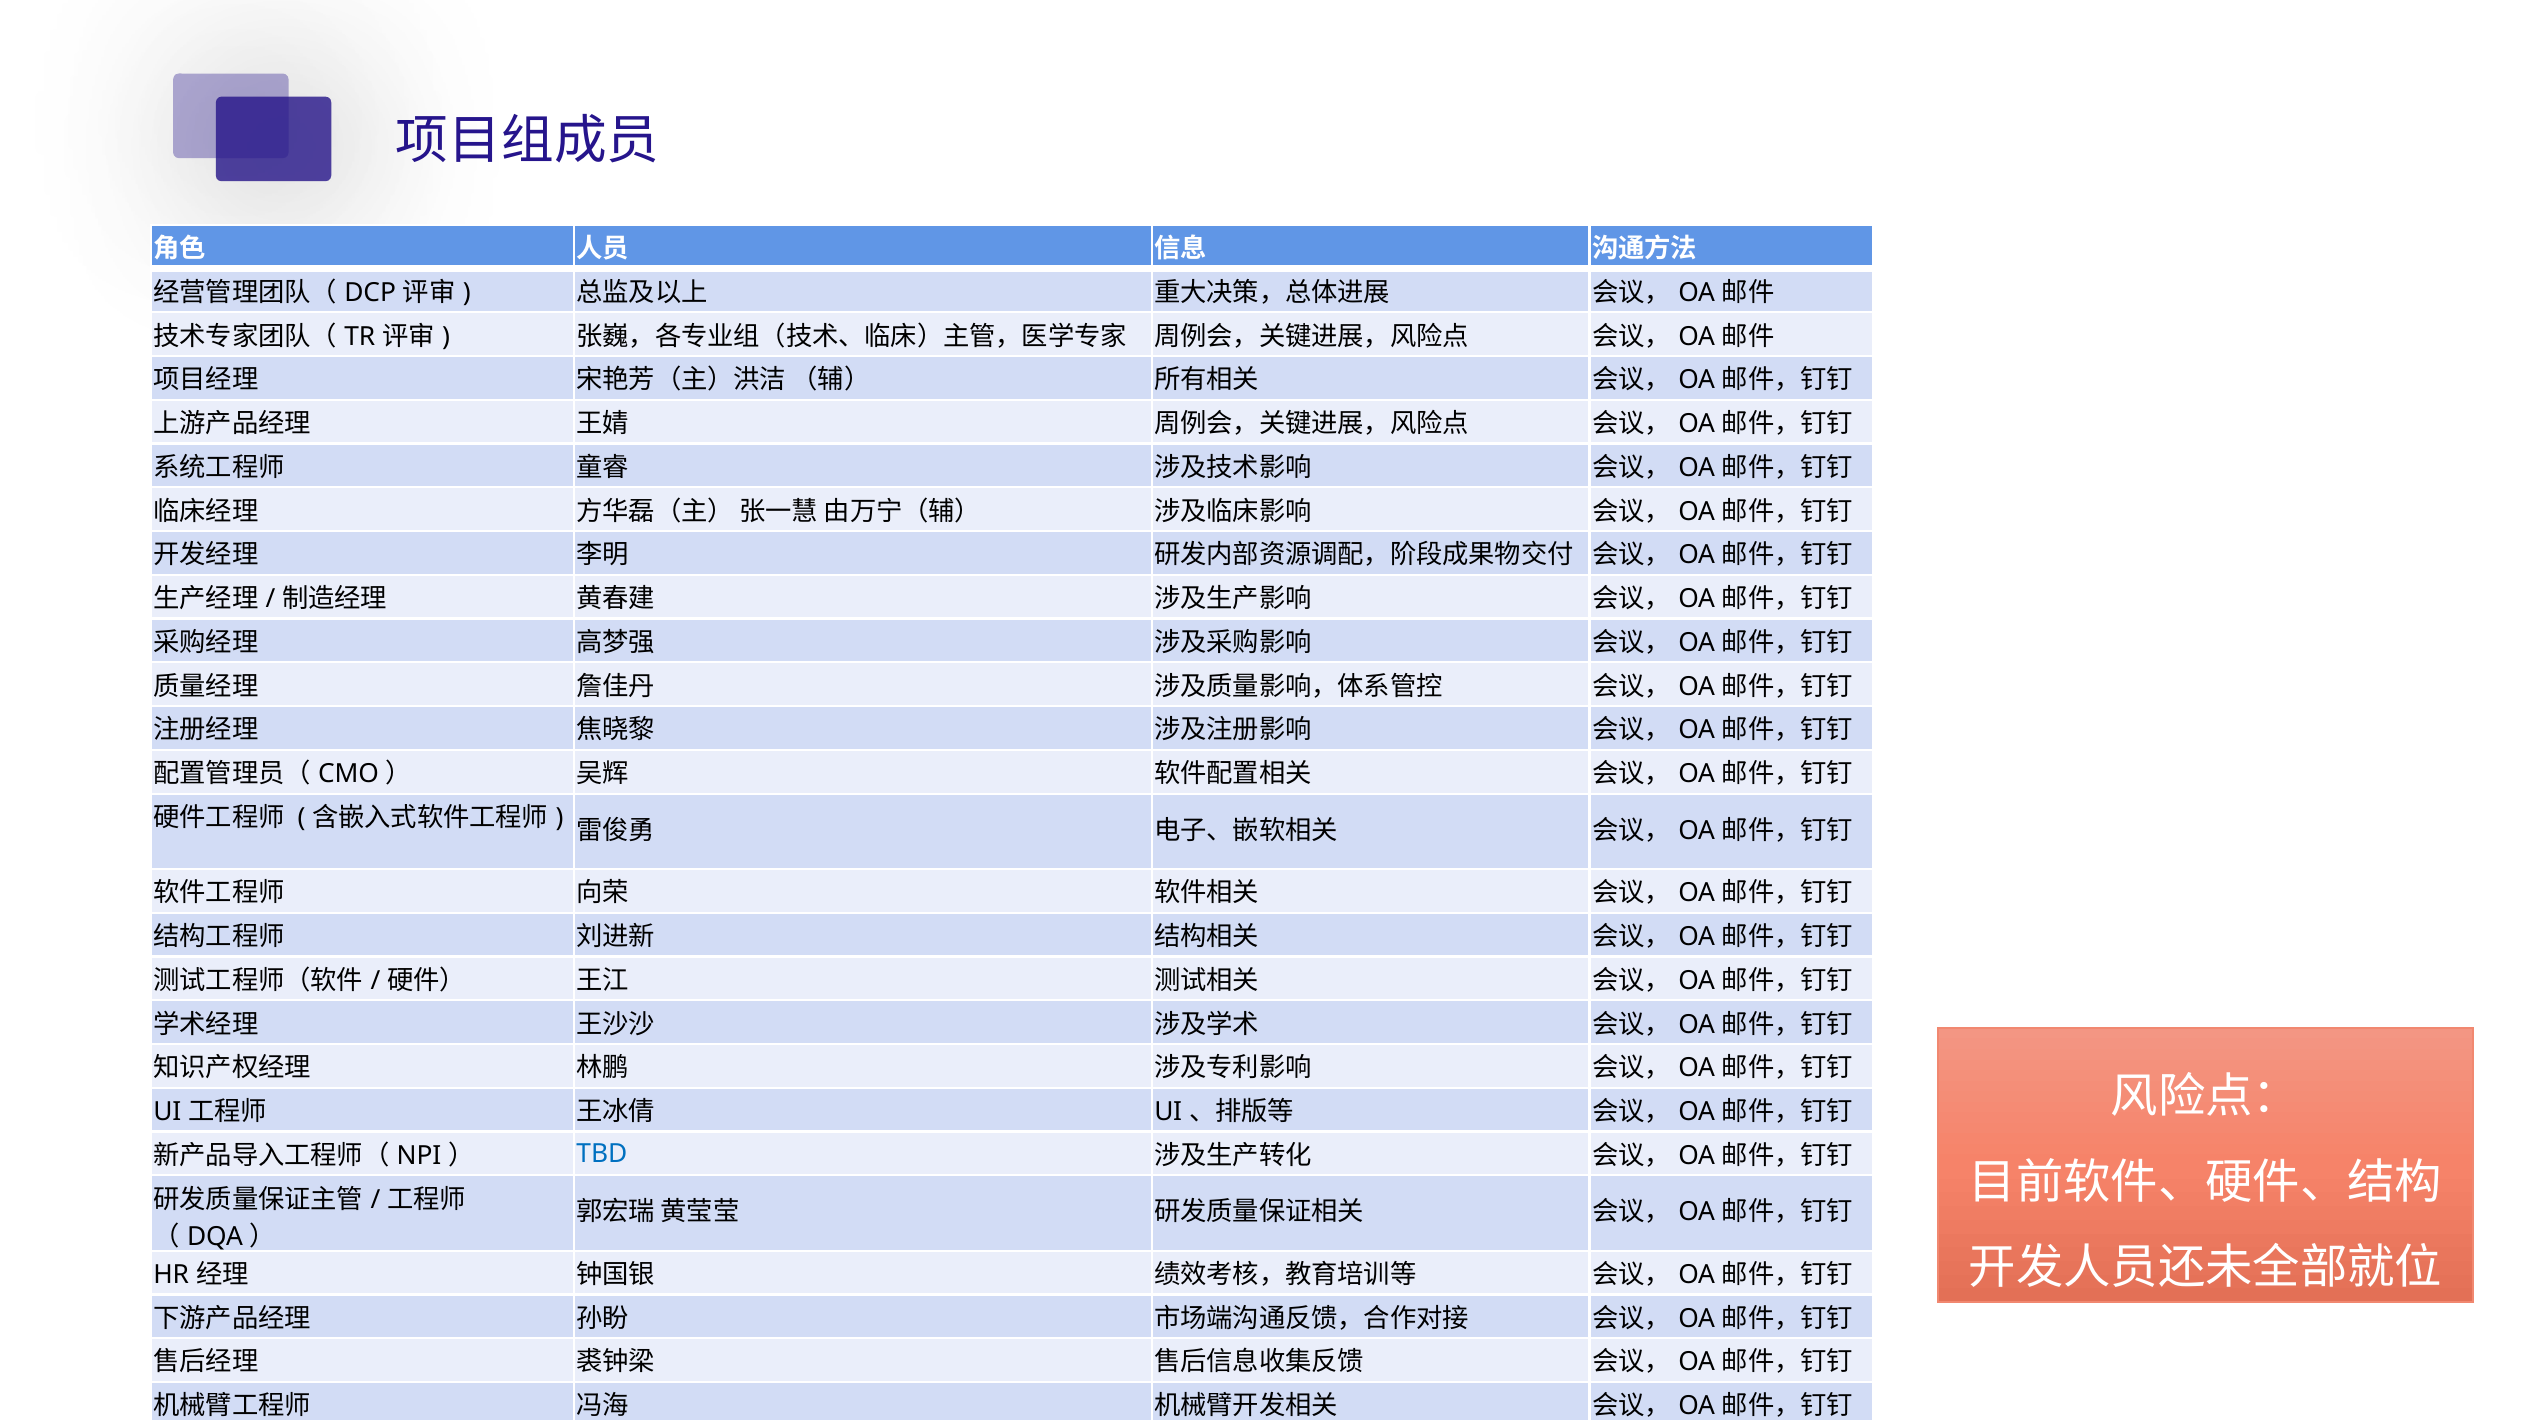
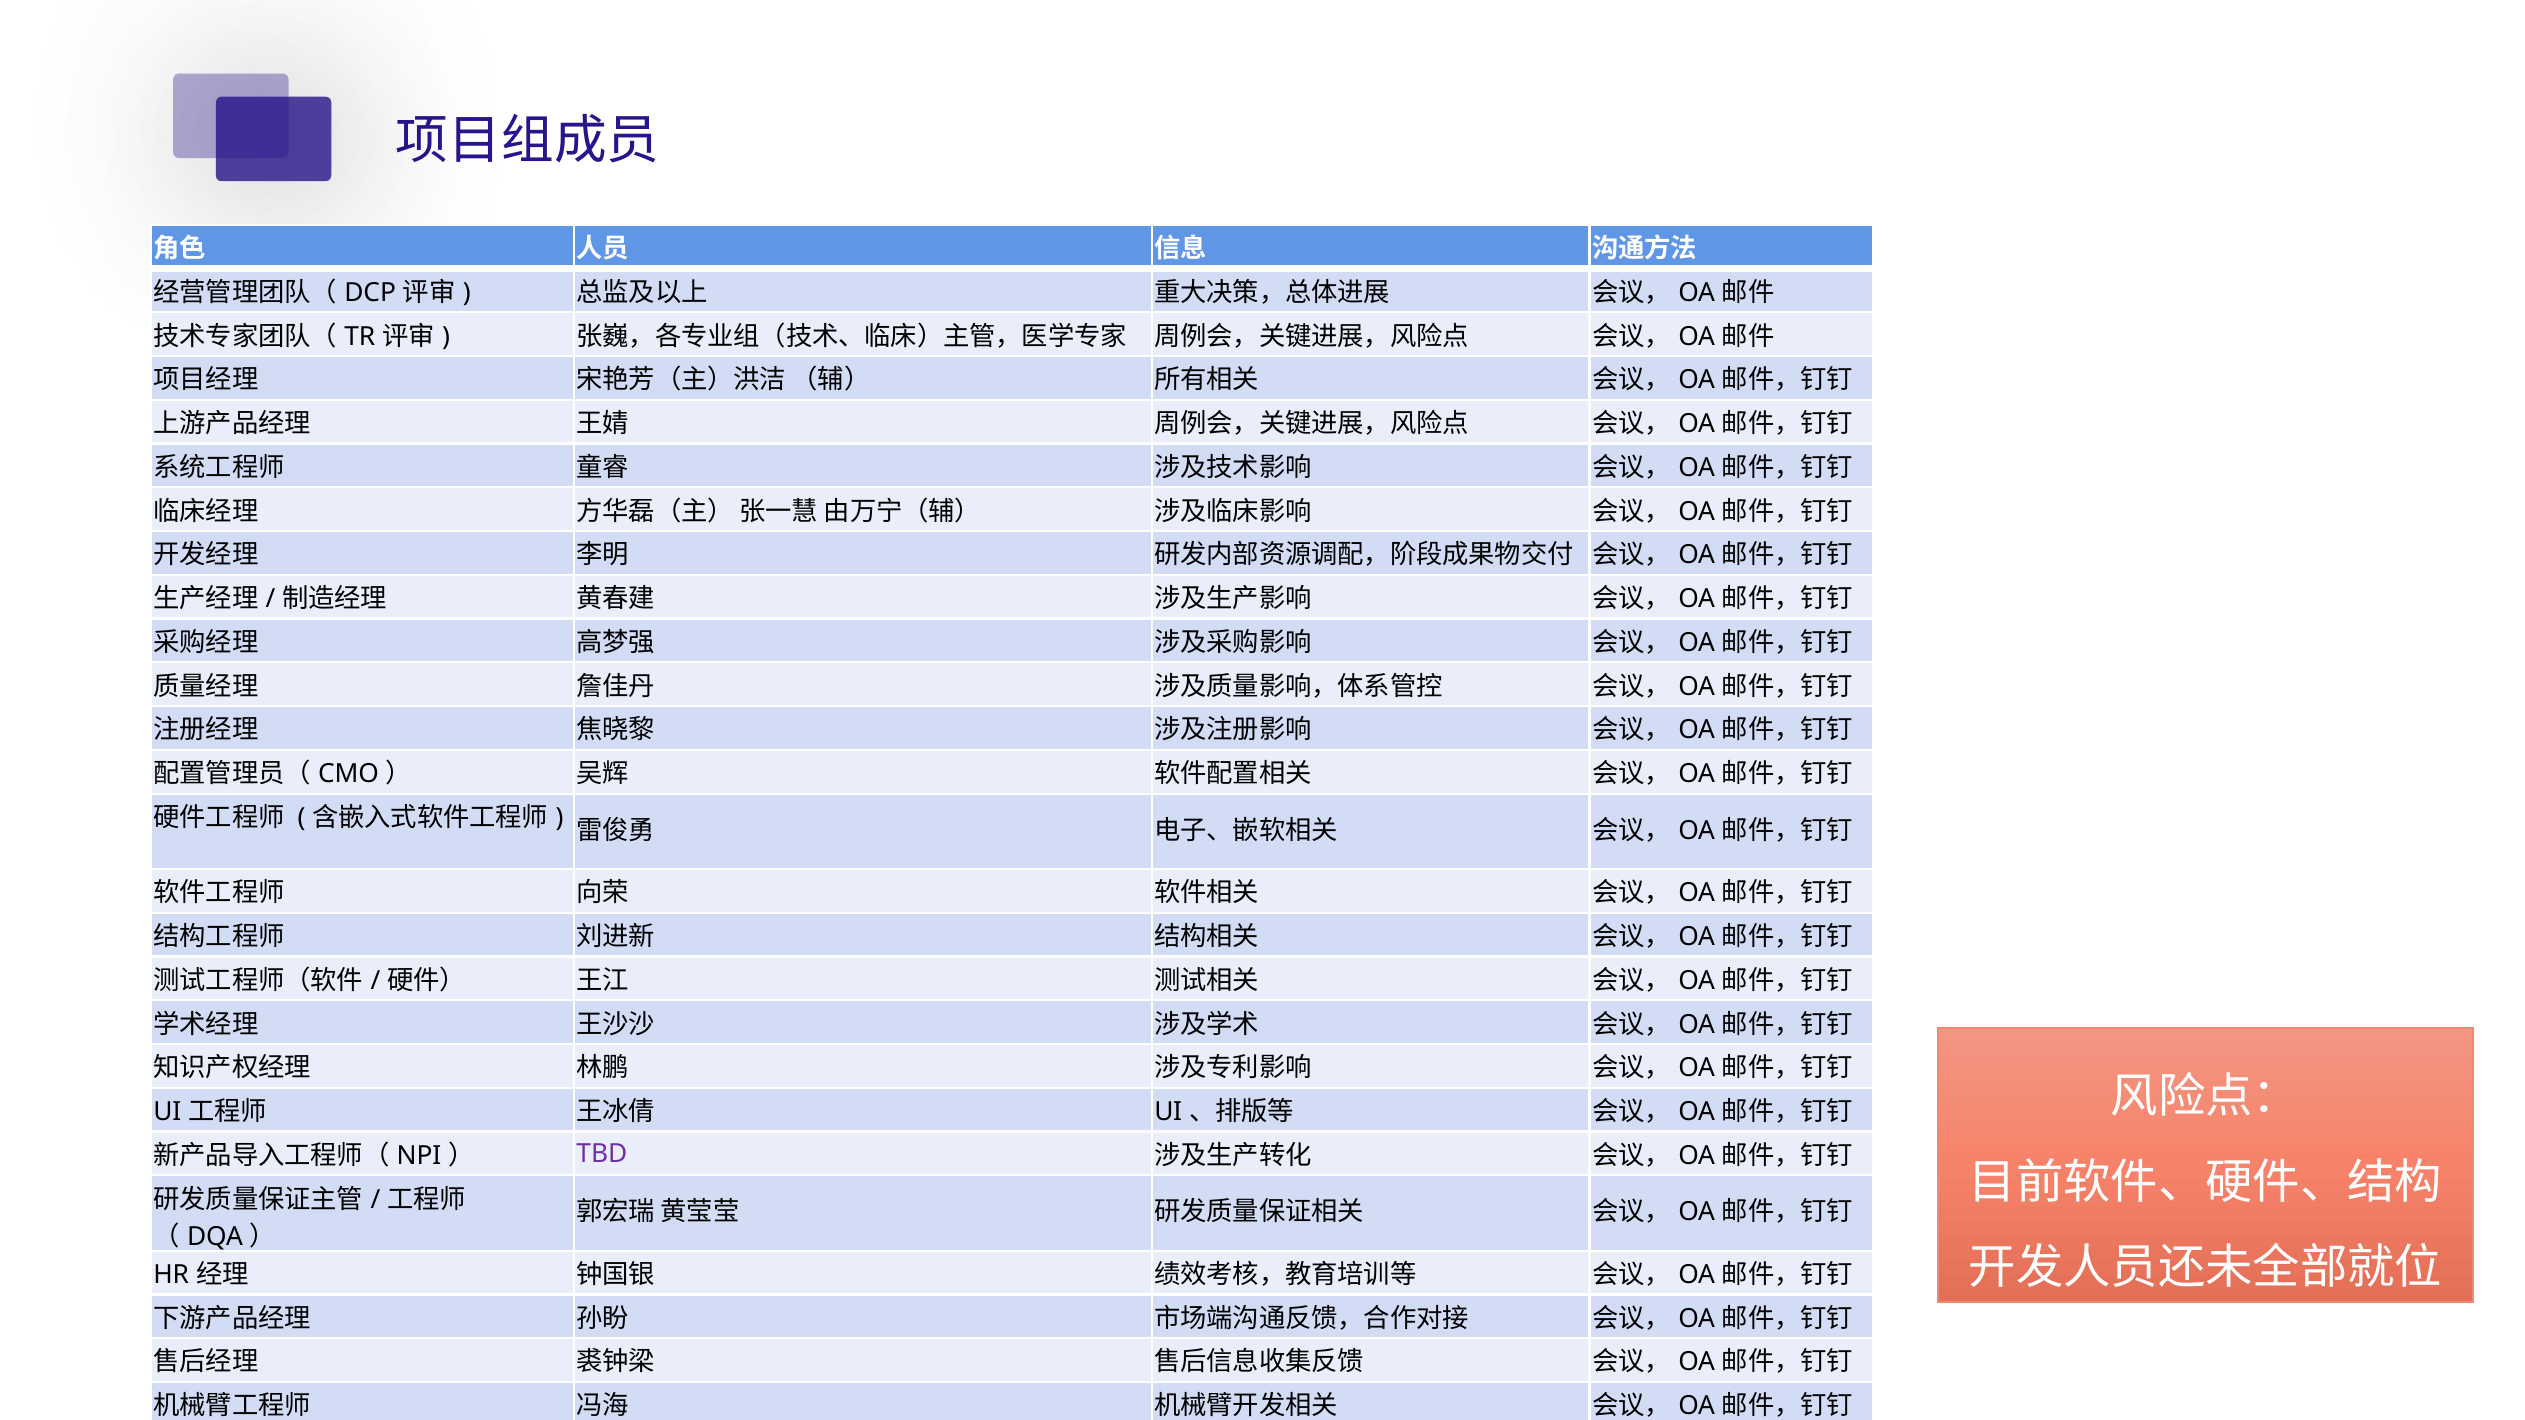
TBD colour: blue -> purple (602, 1154)
